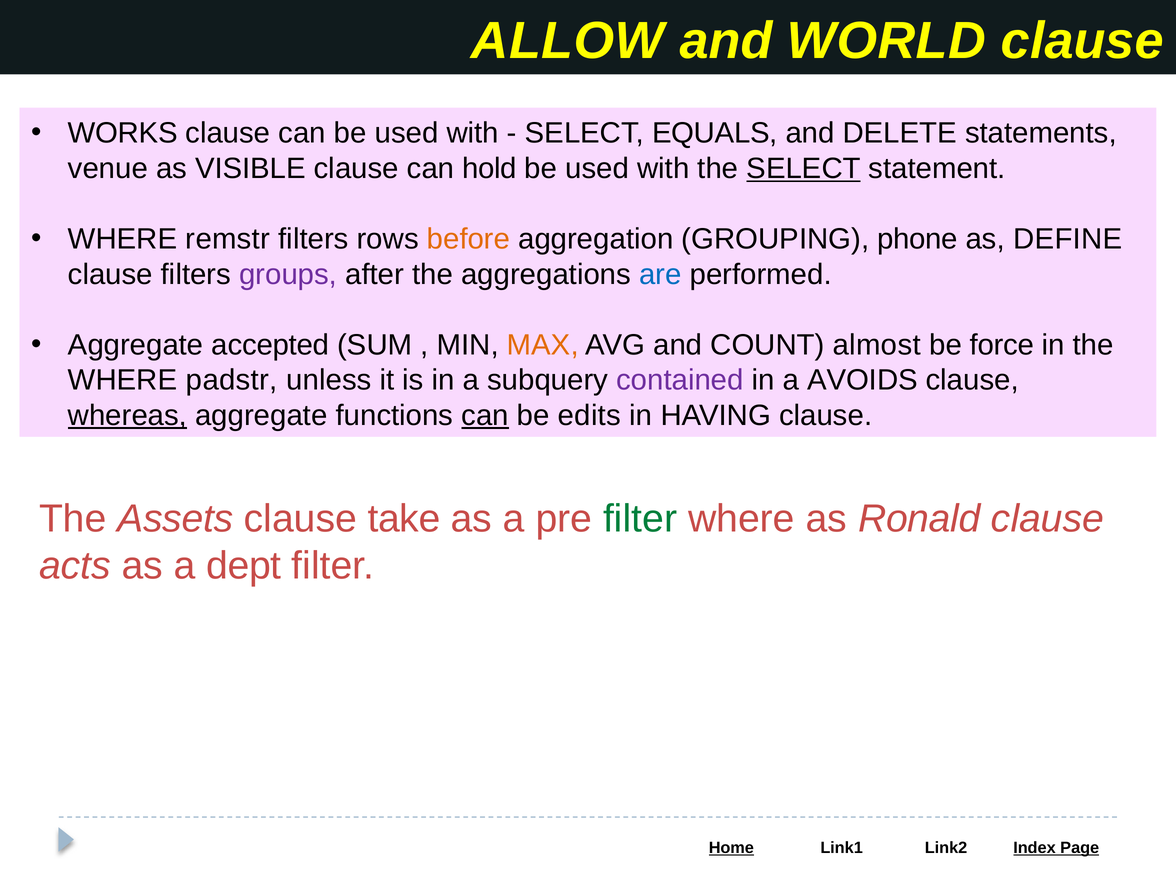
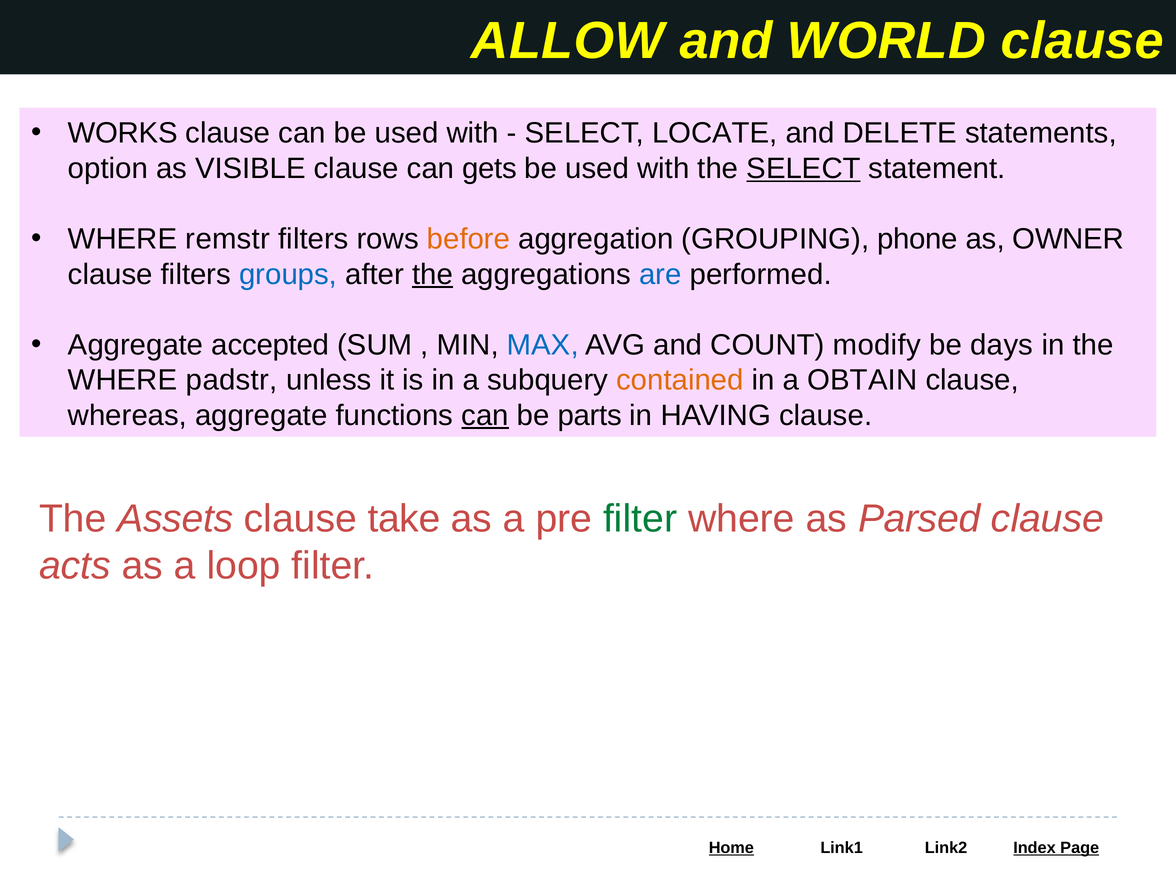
EQUALS: EQUALS -> LOCATE (715, 133)
venue: venue -> option (108, 169)
hold: hold -> gets (489, 169)
DEFINE: DEFINE -> OWNER (1068, 239)
groups colour: purple -> blue (288, 274)
the underline: none -> present (433, 274)
MAX colour: orange -> blue (543, 345)
almost: almost -> modify (877, 345)
force: force -> days (1002, 345)
contained colour: purple -> orange (680, 380)
AVOIDS: AVOIDS -> OBTAIN (862, 380)
whereas underline: present -> none (127, 415)
edits: edits -> parts (590, 415)
Ronald: Ronald -> Parsed (919, 519)
dept: dept -> loop (244, 566)
